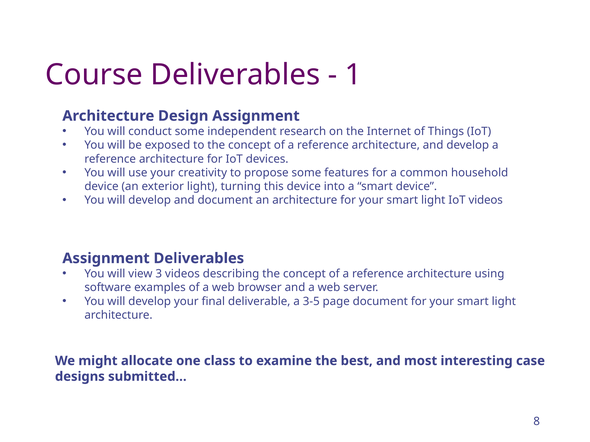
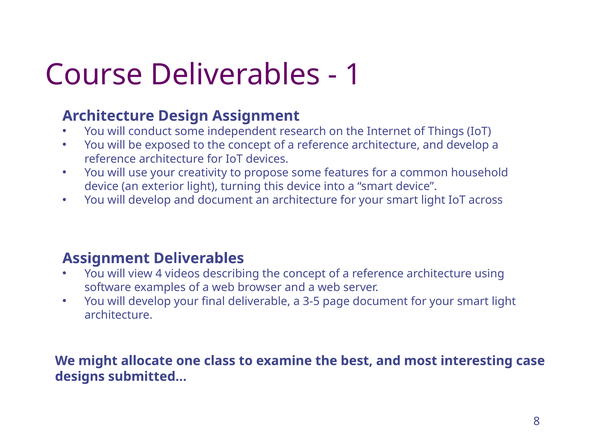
IoT videos: videos -> across (486, 200)
3: 3 -> 4 (159, 274)
